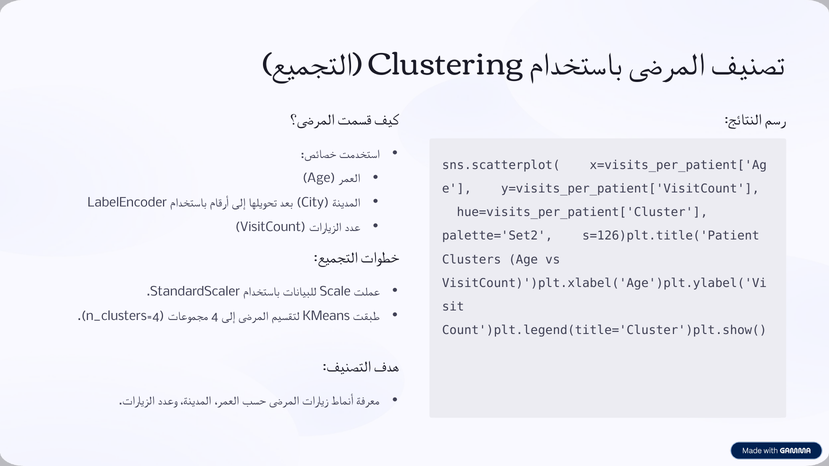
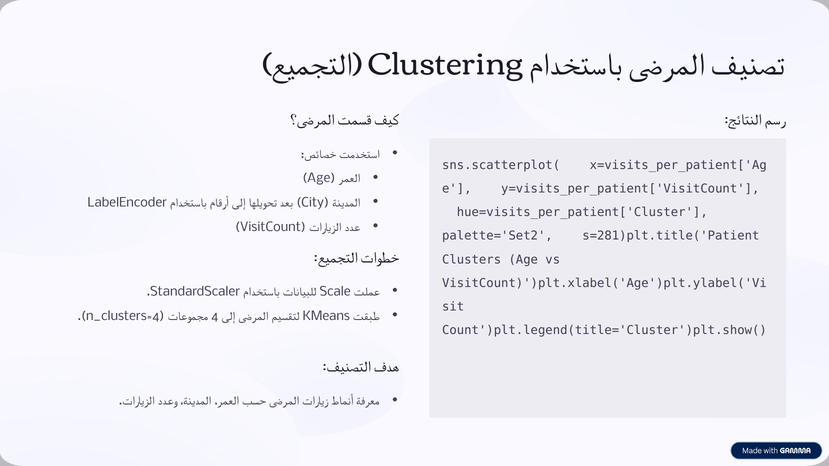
s=126)plt.title('Patient: s=126)plt.title('Patient -> s=281)plt.title('Patient (671, 236)
